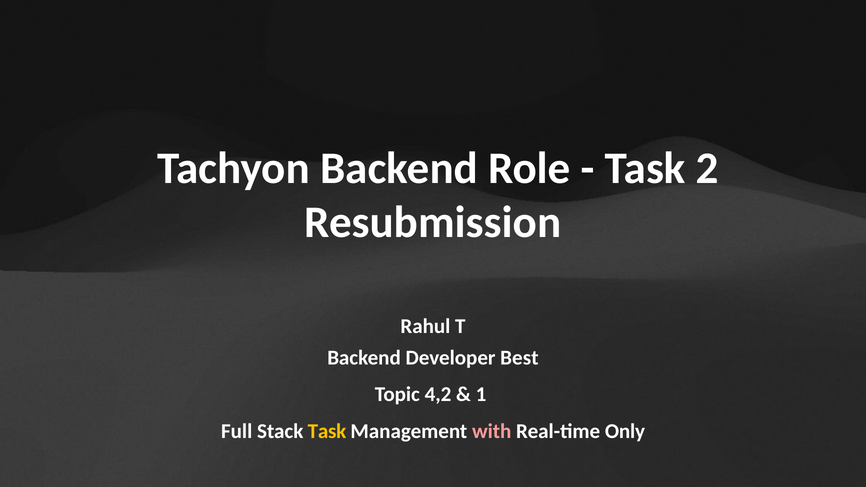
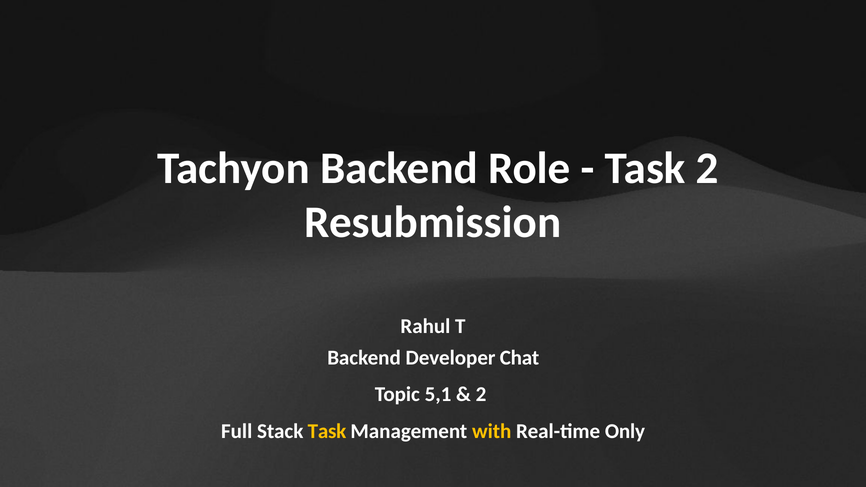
Best: Best -> Chat (520, 358)
4,2: 4,2 -> 5,1 (438, 395)
1: 1 -> 2 (481, 395)
with colour: pink -> yellow (492, 431)
